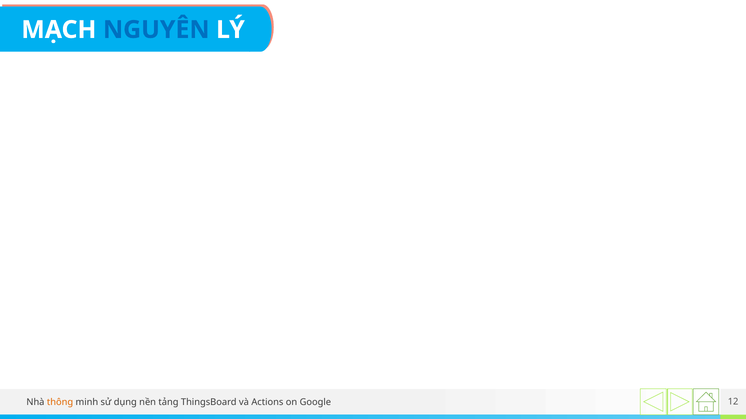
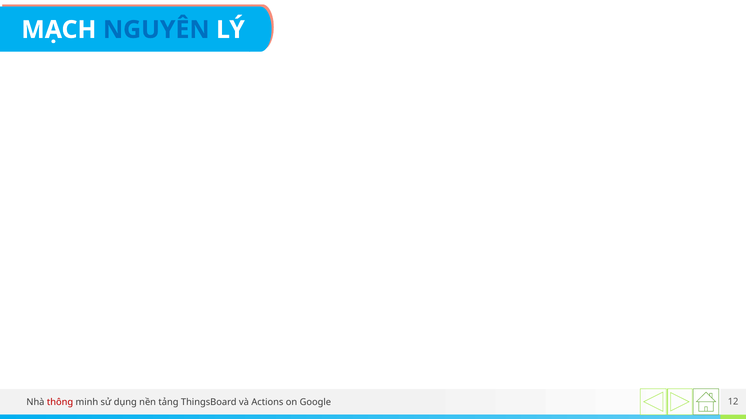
thông colour: orange -> red (60, 403)
